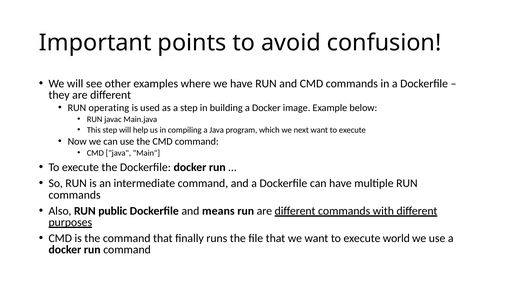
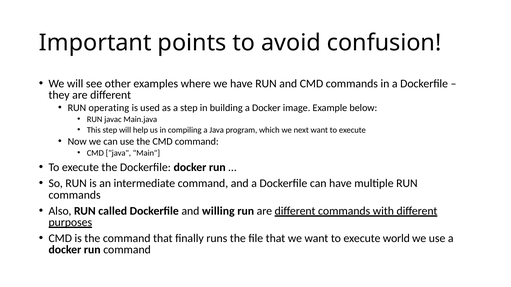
public: public -> called (113, 211)
means: means -> willing (218, 211)
